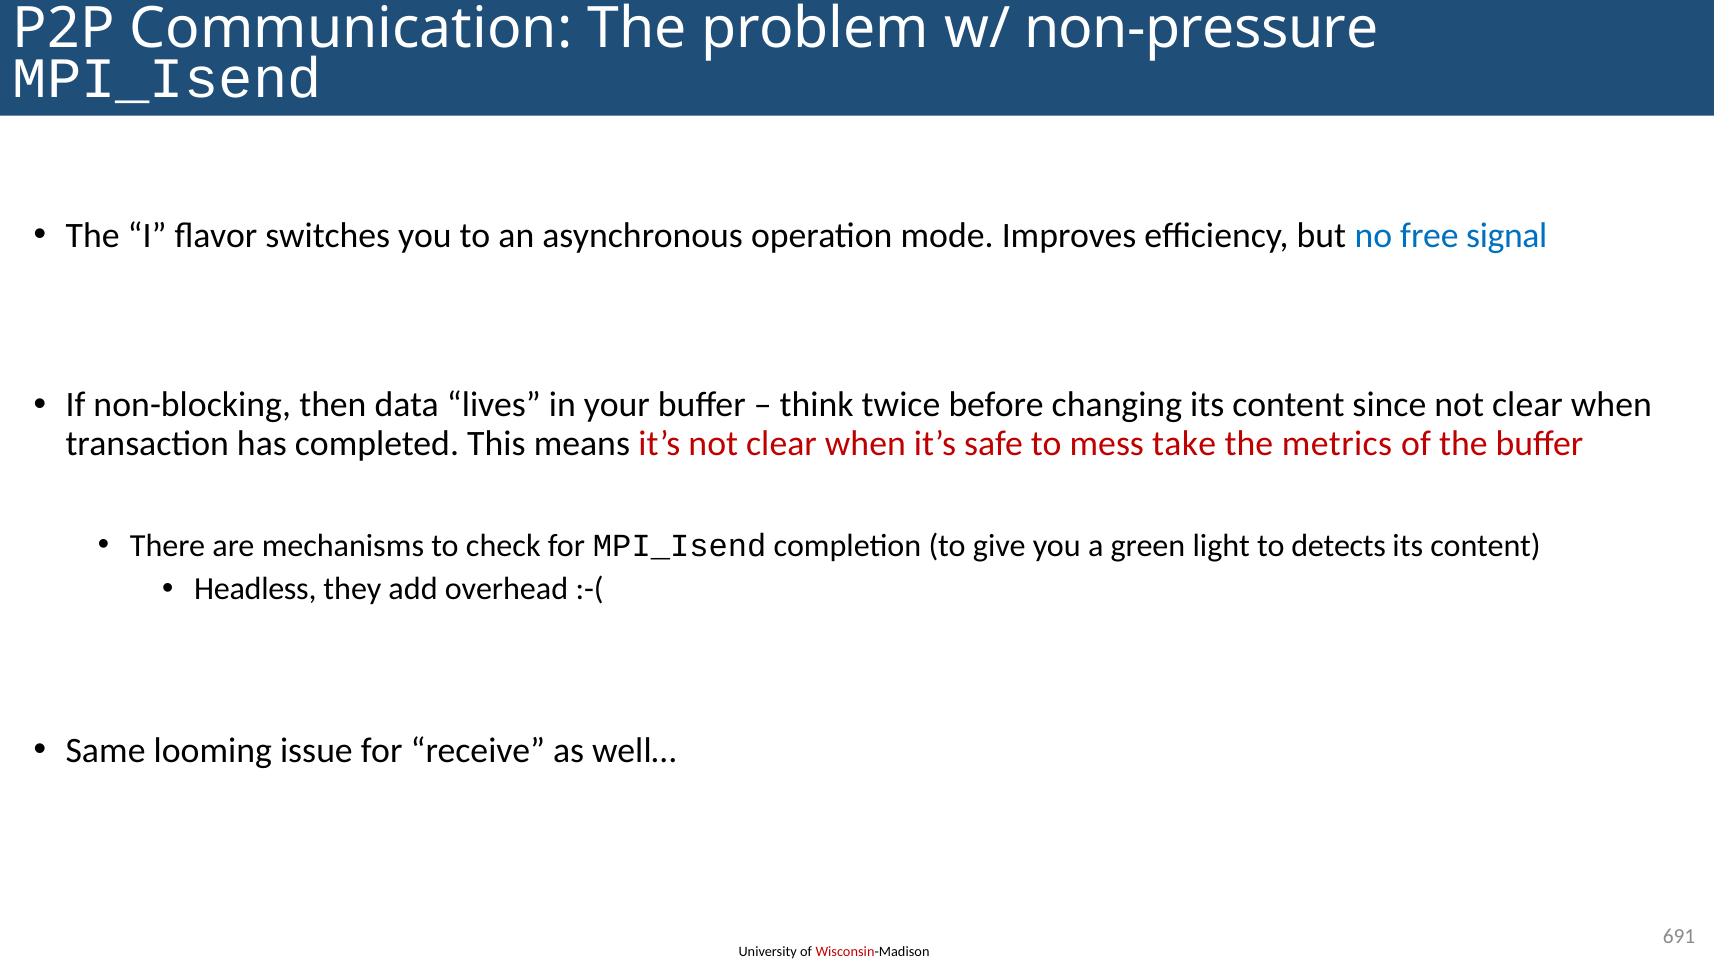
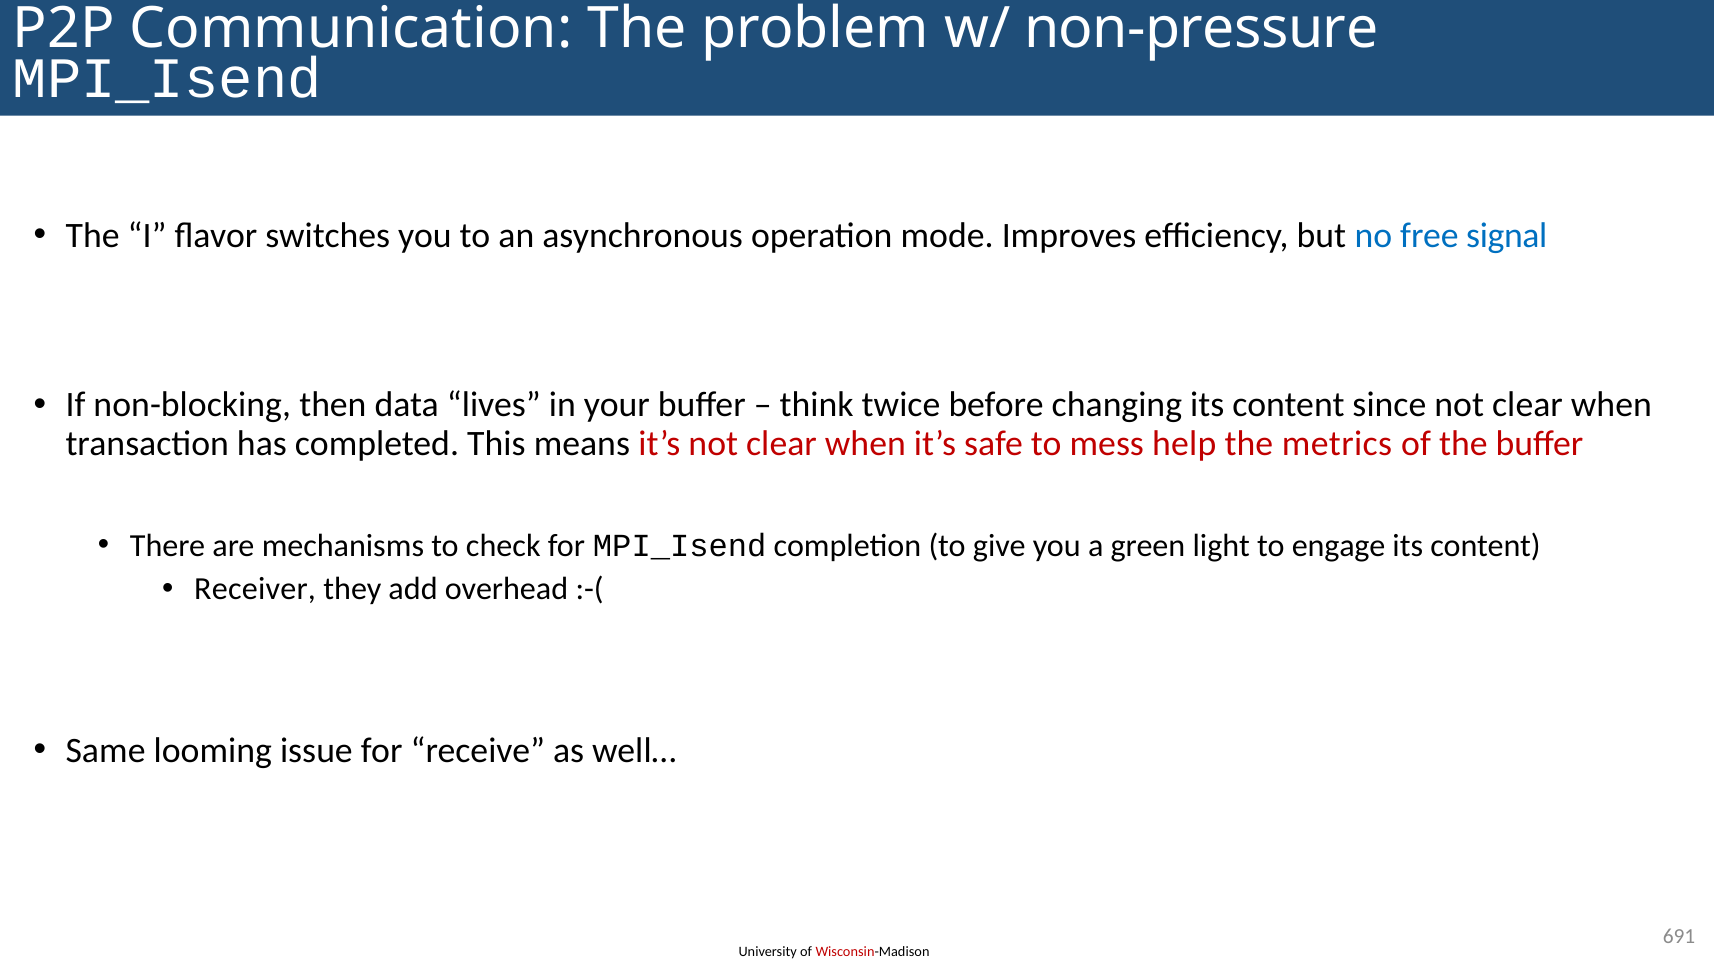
take: take -> help (1184, 444)
detects: detects -> engage (1339, 546)
Headless: Headless -> Receiver (255, 589)
